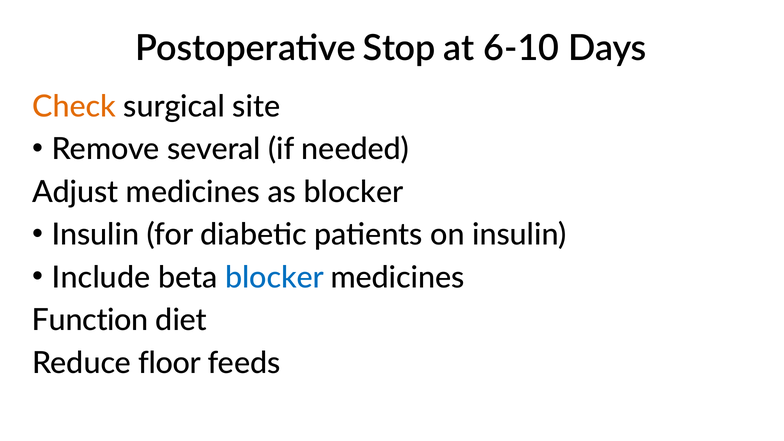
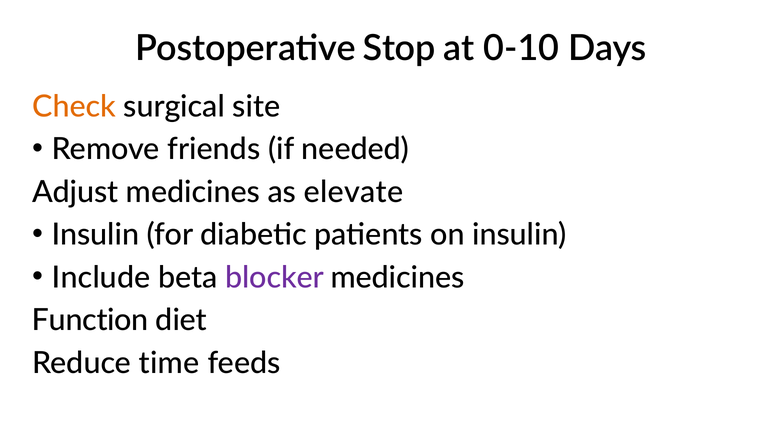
6-10: 6-10 -> 0-10 (521, 49)
several: several -> friends (214, 149)
as blocker: blocker -> elevate (353, 192)
blocker colour: blue -> purple (274, 278)
floor: floor -> time (169, 363)
